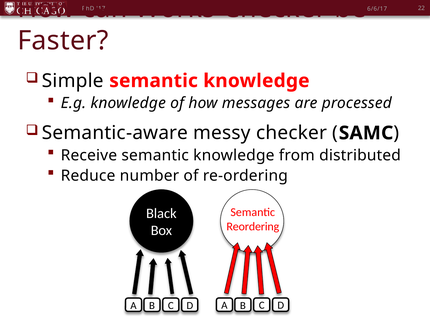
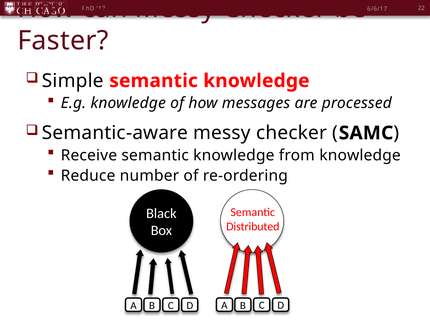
Works: Works -> Messy (175, 8)
from distributed: distributed -> knowledge (360, 156)
Reordering: Reordering -> Distributed (253, 227)
